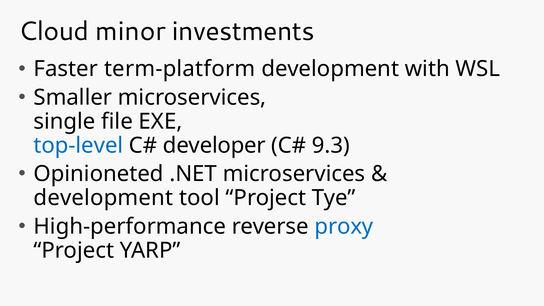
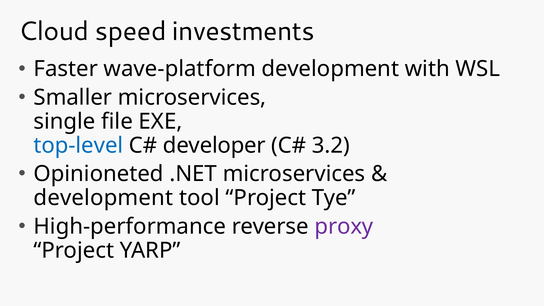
minor: minor -> speed (131, 31)
term-platform: term-platform -> wave-platform (180, 69)
9.3: 9.3 -> 3.2 (331, 145)
proxy colour: blue -> purple (344, 226)
